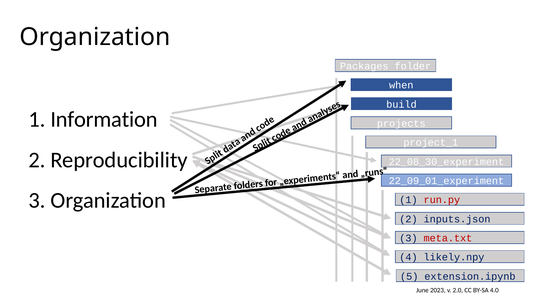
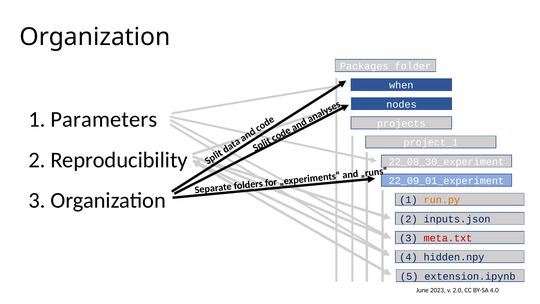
build: build -> nodes (401, 104)
Information: Information -> Parameters (104, 119)
run.py colour: red -> orange (442, 200)
likely.npy: likely.npy -> hidden.npy (454, 257)
